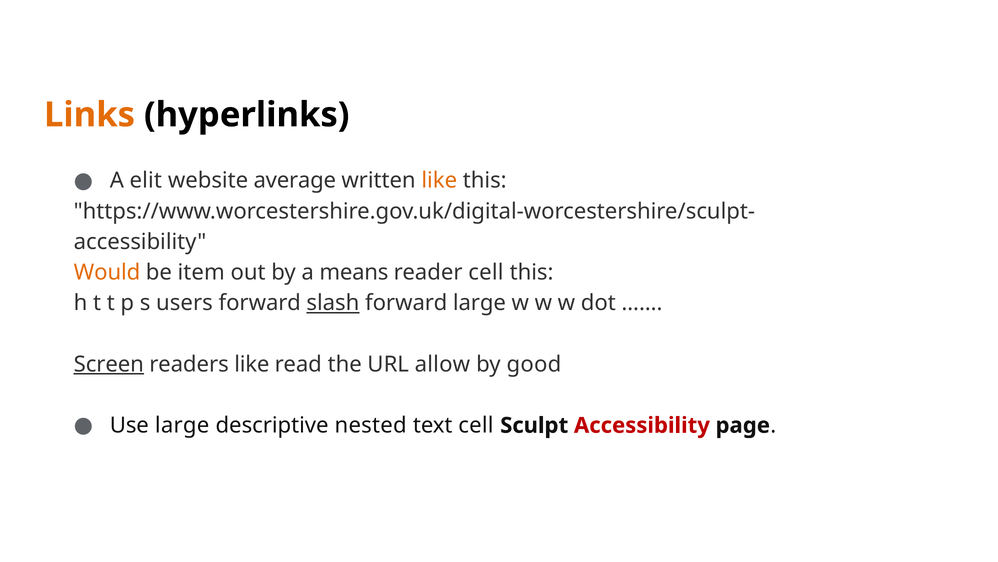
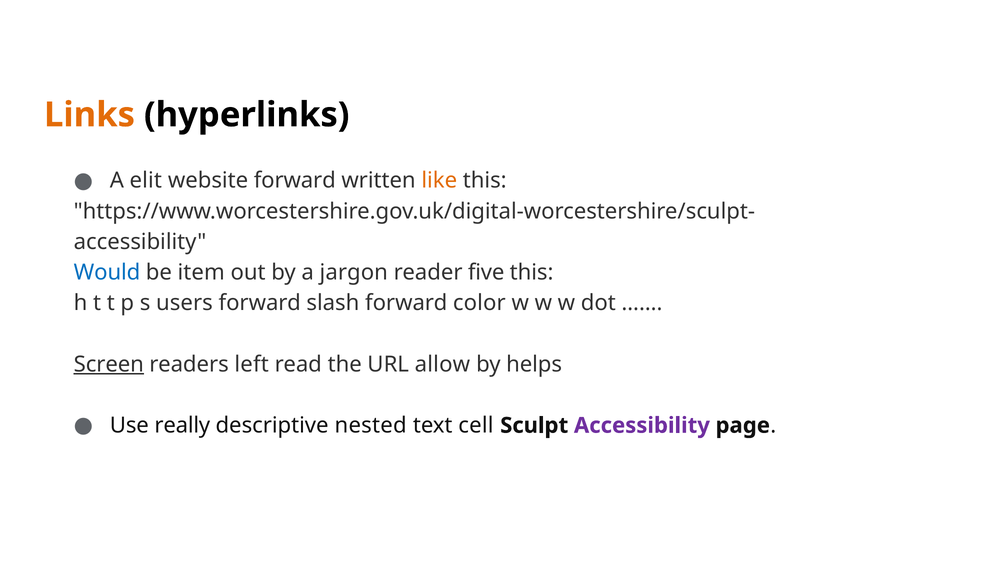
website average: average -> forward (295, 180)
Would colour: orange -> blue (107, 272)
means: means -> jargon (354, 272)
reader cell: cell -> five (486, 272)
slash underline: present -> none (333, 303)
forward large: large -> color (479, 303)
readers like: like -> left (252, 364)
good: good -> helps (534, 364)
Use large: large -> really (182, 425)
Accessibility colour: red -> purple (642, 425)
